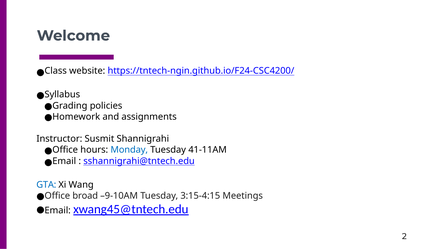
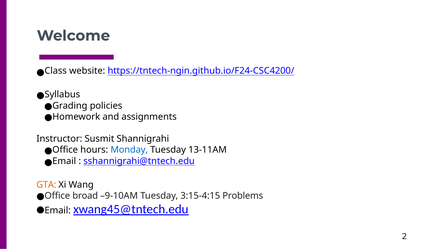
41-11AM: 41-11AM -> 13-11AM (208, 150)
GTA colour: blue -> orange (46, 185)
Meetings: Meetings -> Problems (243, 196)
